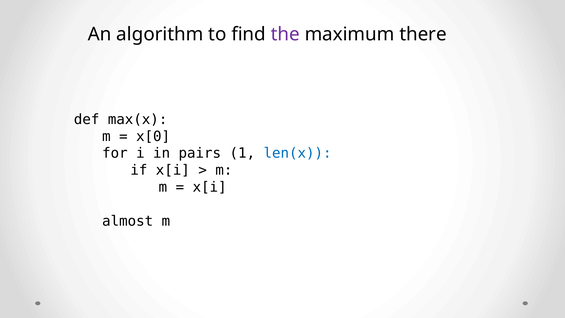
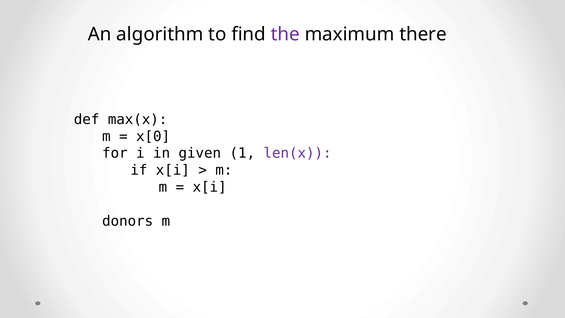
pairs: pairs -> given (200, 153)
len(x colour: blue -> purple (298, 153)
almost: almost -> donors (128, 221)
